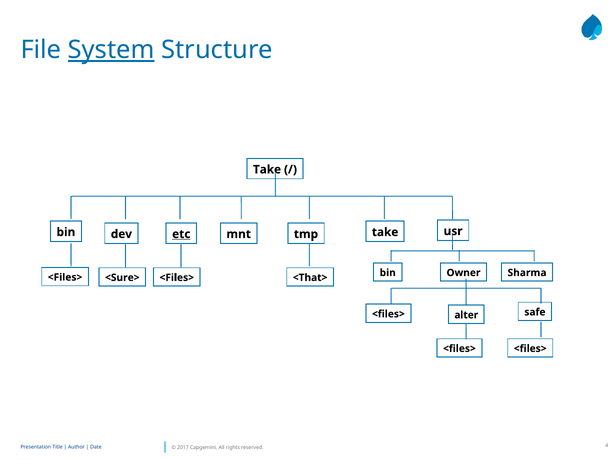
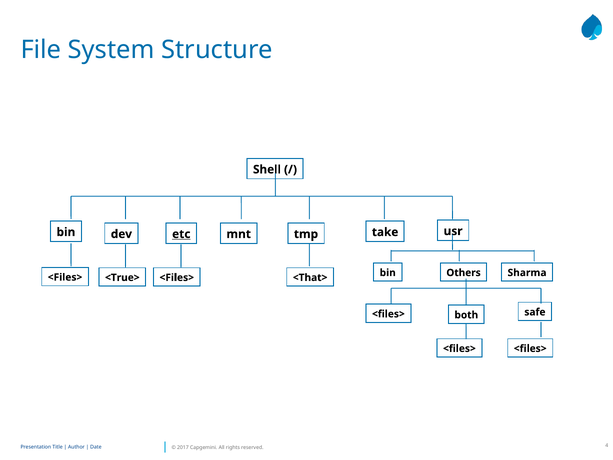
System underline: present -> none (111, 50)
Take: Take -> Shell (267, 169)
<Sure>: <Sure> -> <True> (122, 277)
Owner: Owner -> Others (464, 273)
alter: alter -> both (466, 315)
